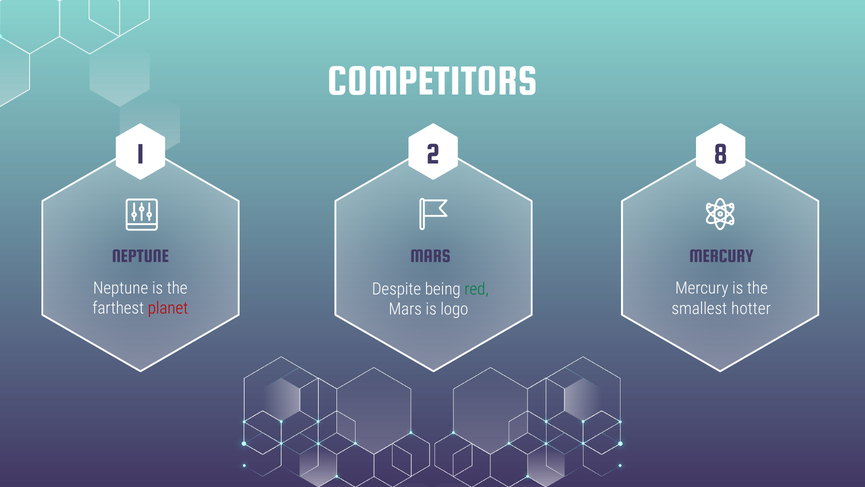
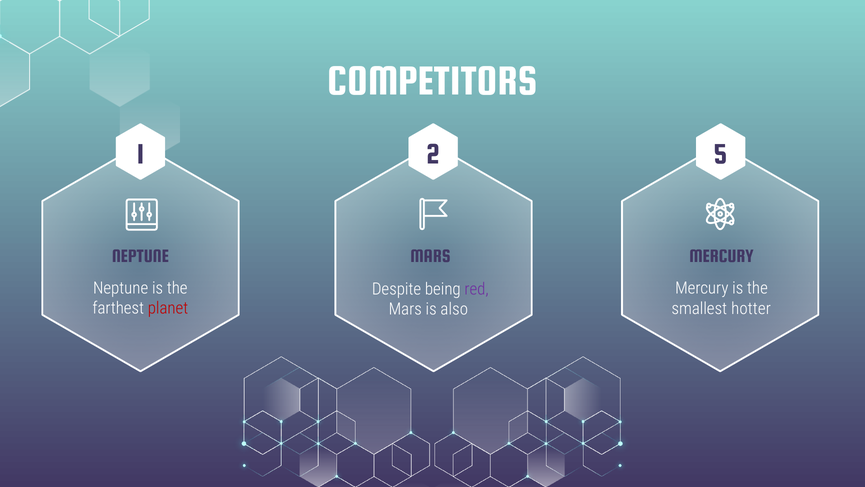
8: 8 -> 5 (721, 154)
red colour: green -> purple (477, 289)
logo: logo -> also (454, 309)
